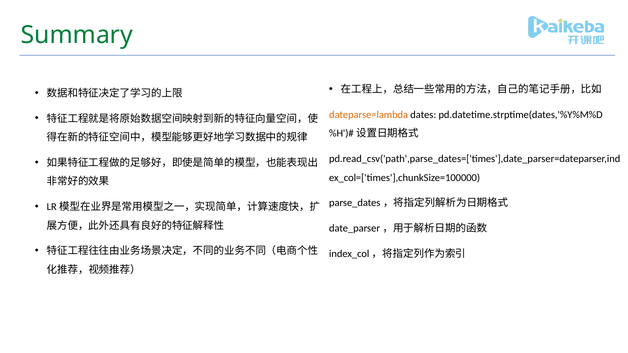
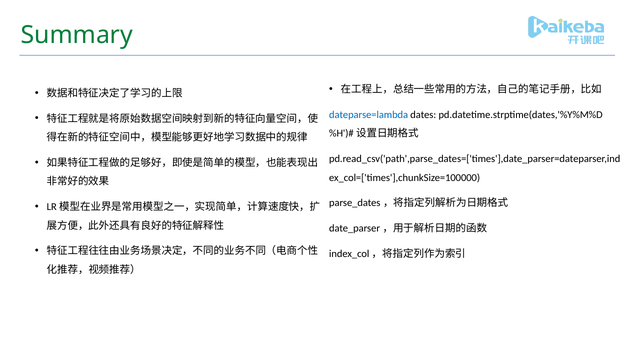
dateparse=lambda colour: orange -> blue (369, 115)
